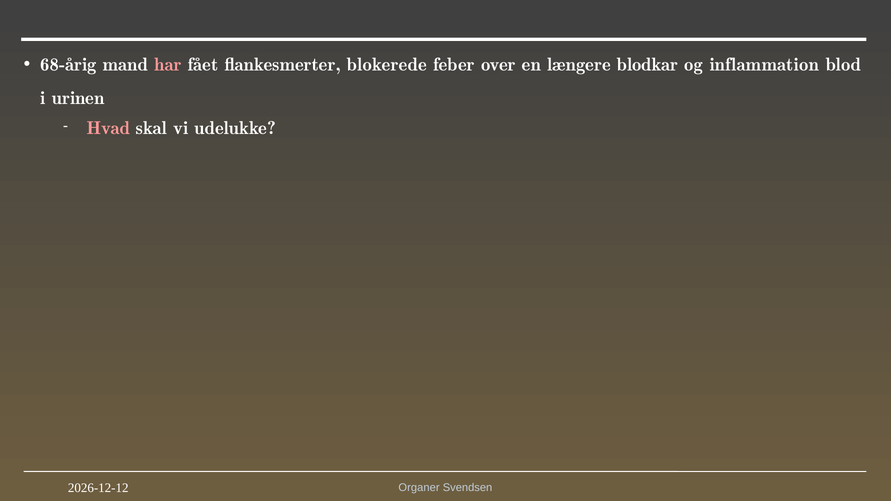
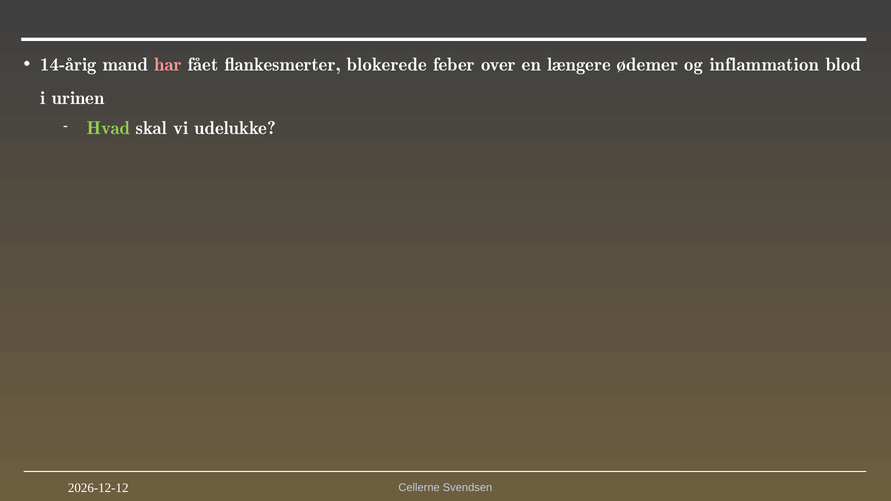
68-årig: 68-årig -> 14-årig (69, 65)
blodkar: blodkar -> ødemer (648, 65)
Hvad colour: pink -> light green (108, 128)
Organer: Organer -> Cellerne (419, 488)
